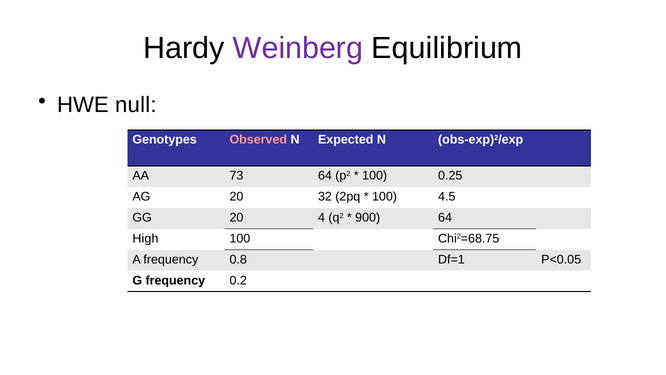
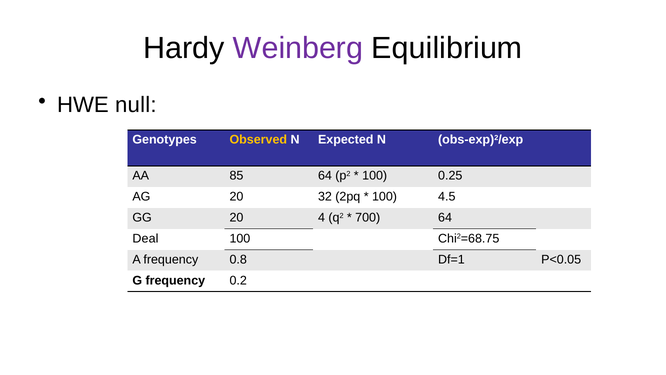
Observed colour: pink -> yellow (258, 140)
73: 73 -> 85 (236, 176)
900: 900 -> 700 (368, 217)
High: High -> Deal (145, 238)
